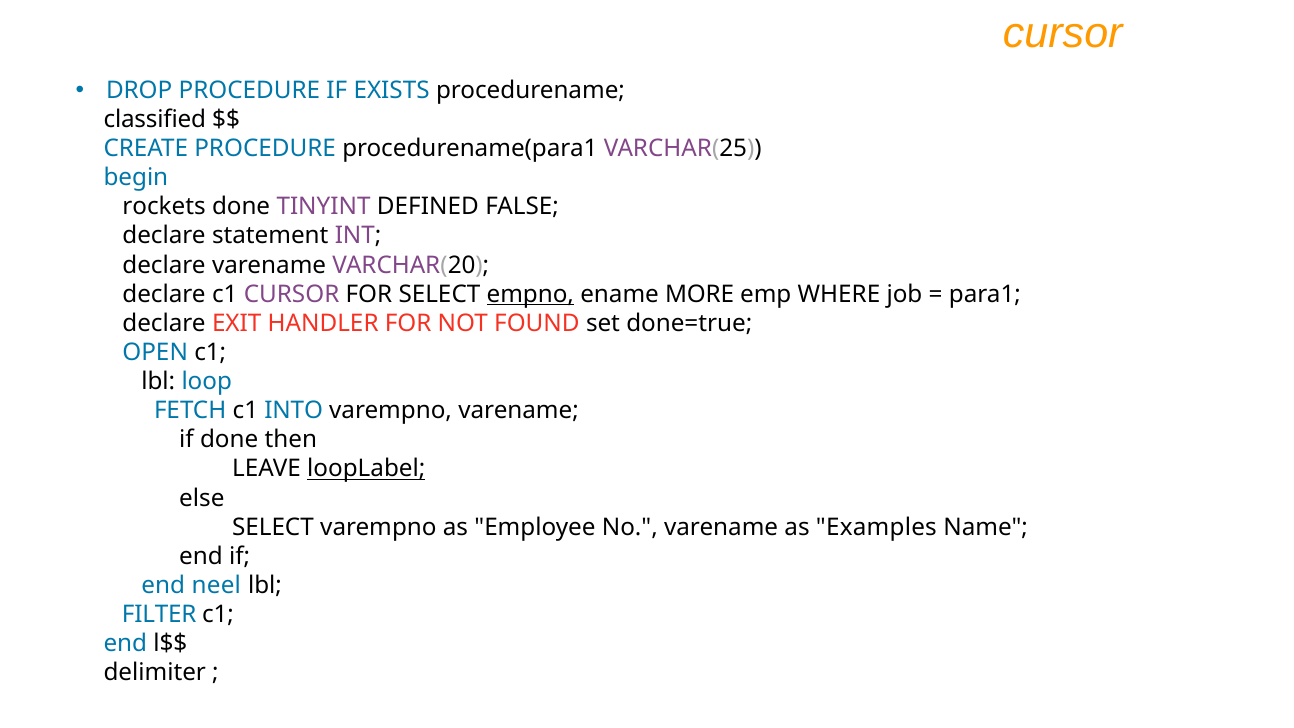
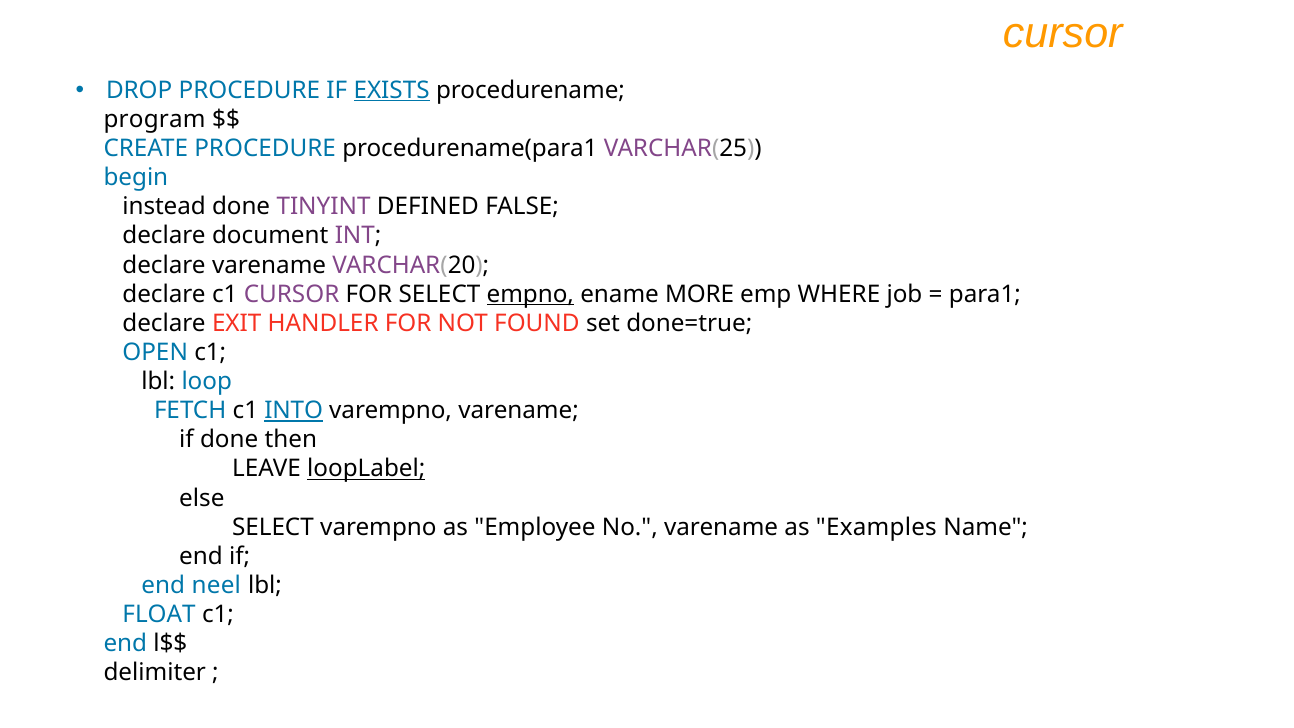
EXISTS underline: none -> present (392, 90)
classified: classified -> program (155, 119)
rockets: rockets -> instead (164, 207)
statement: statement -> document (270, 236)
INTO underline: none -> present (294, 411)
FILTER: FILTER -> FLOAT (159, 614)
